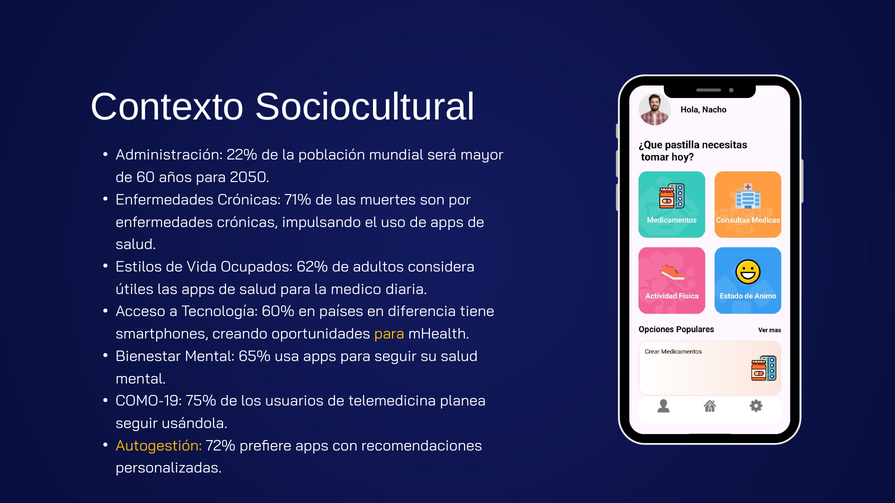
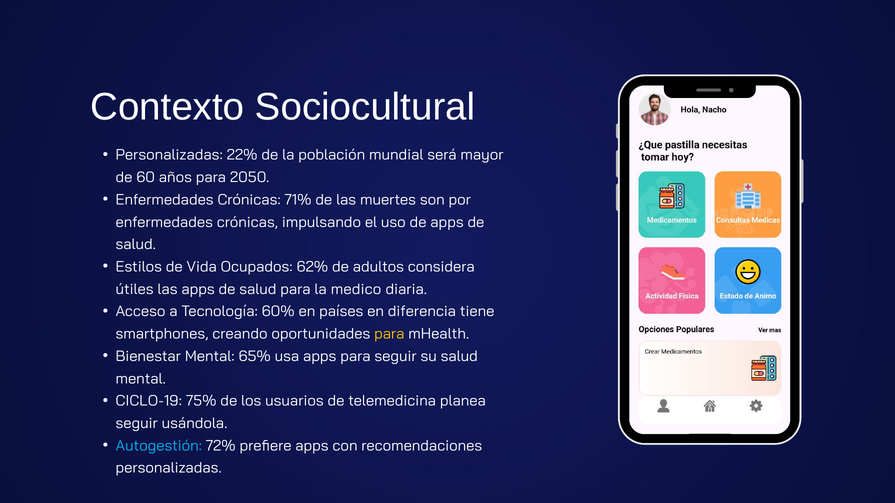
Administración: Administración -> Personalizadas (169, 155)
COMO-19: COMO-19 -> CICLO-19 (149, 401)
Autogestión colour: yellow -> light blue (159, 446)
